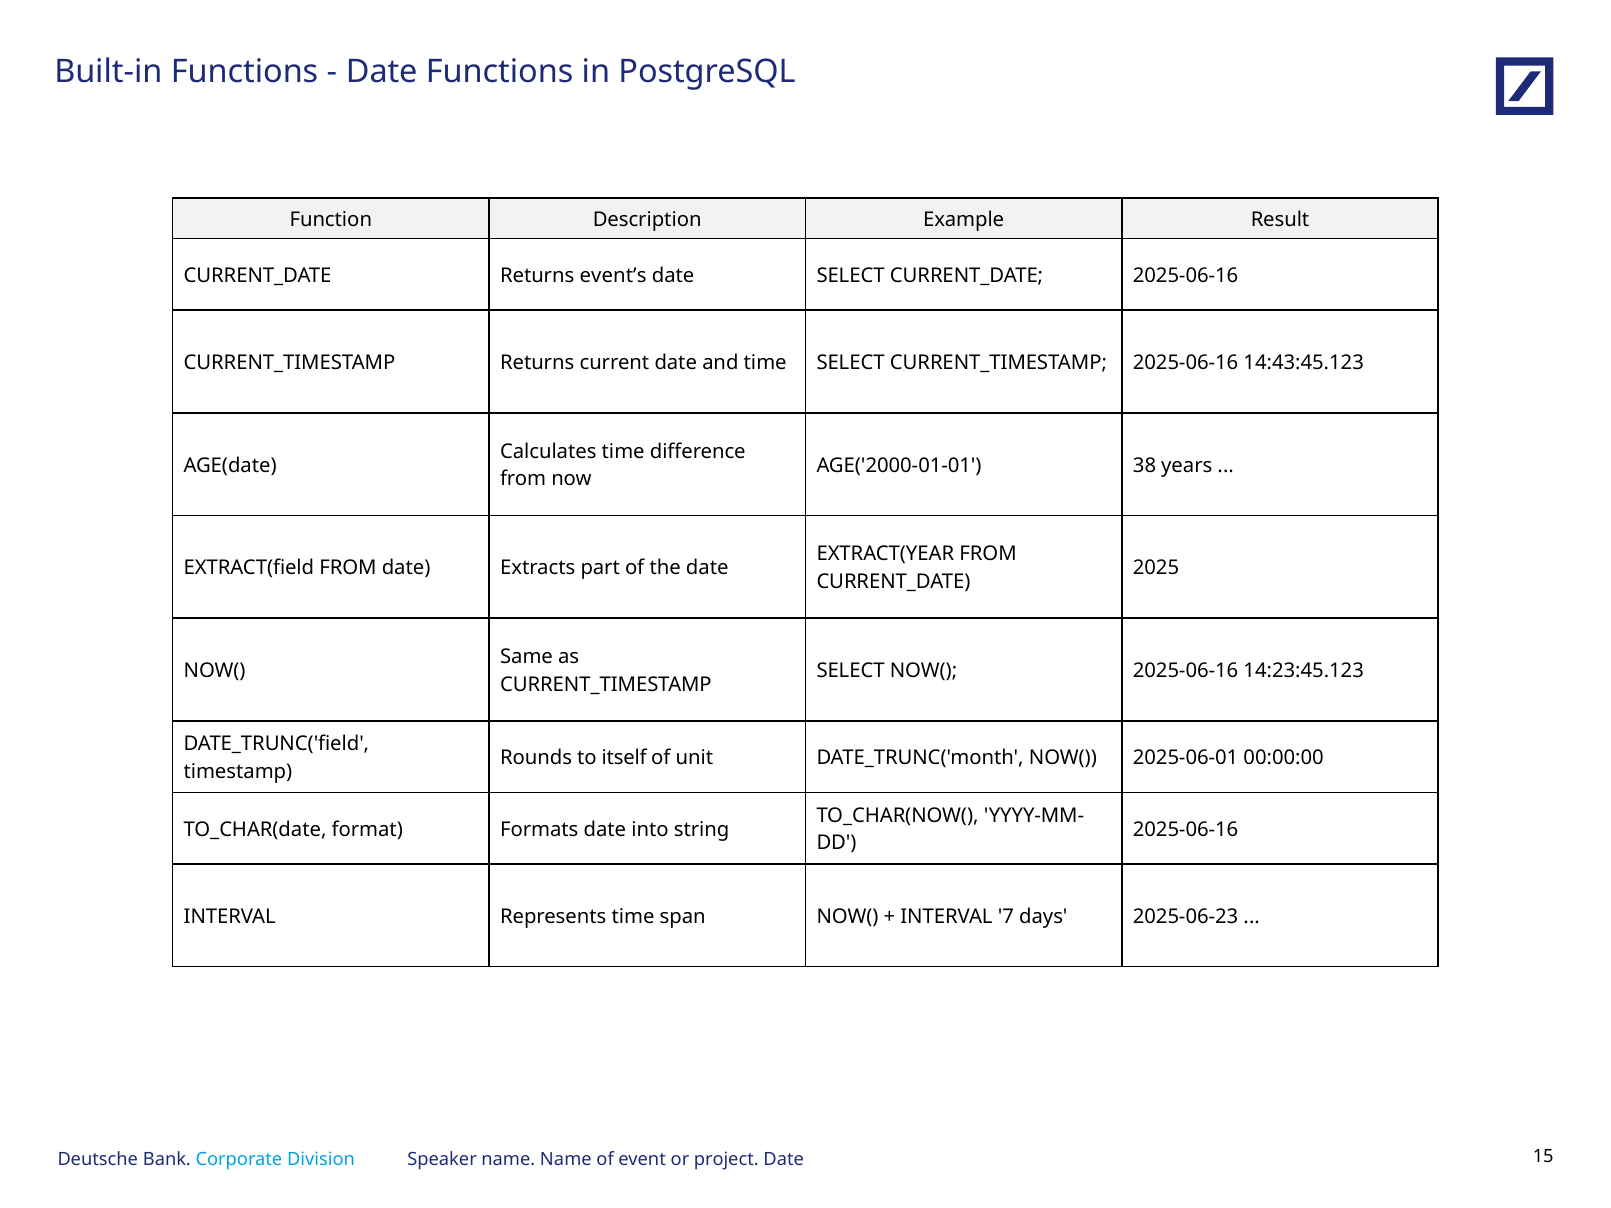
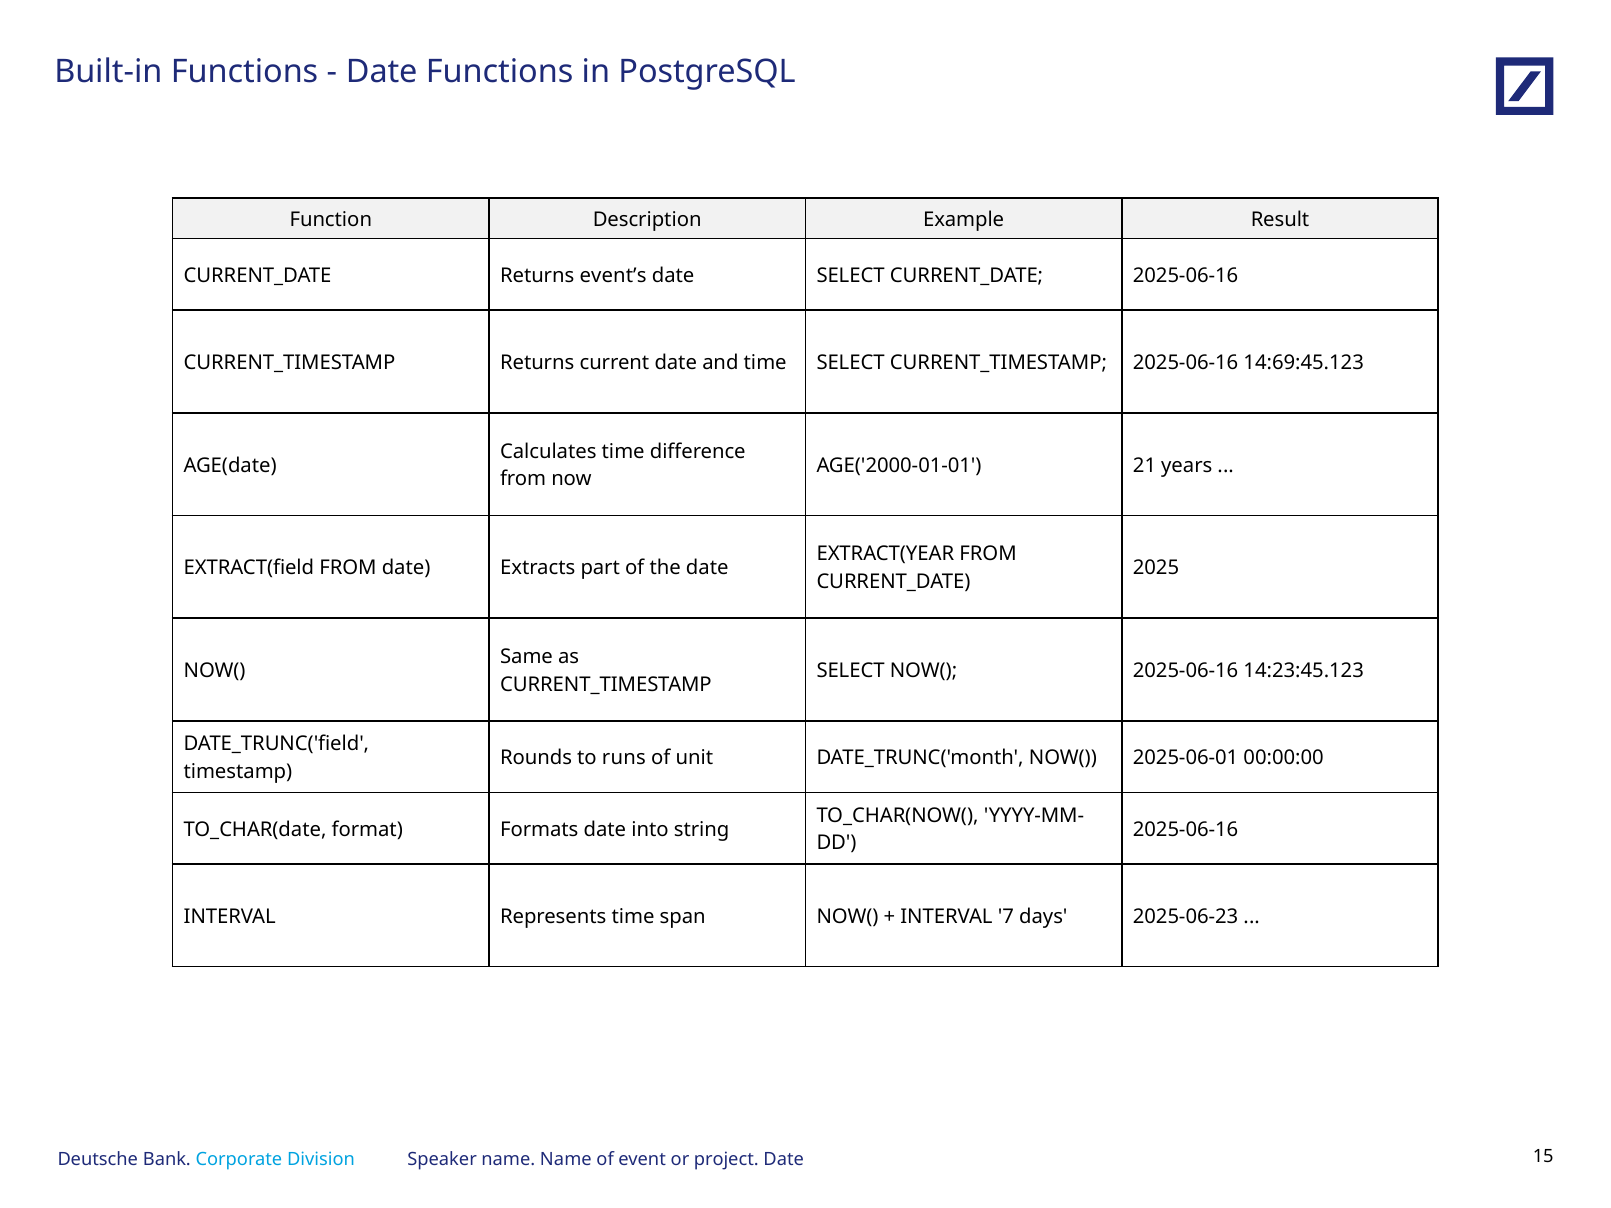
14:43:45.123: 14:43:45.123 -> 14:69:45.123 (1304, 363)
38: 38 -> 21 (1145, 465)
itself: itself -> runs (624, 758)
